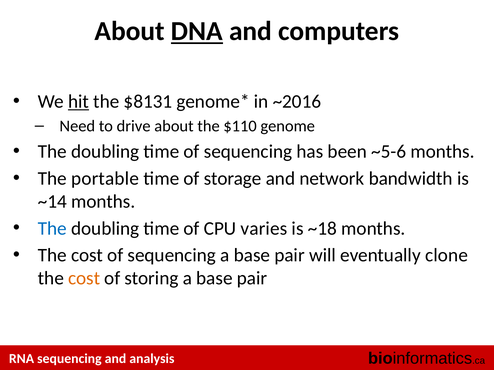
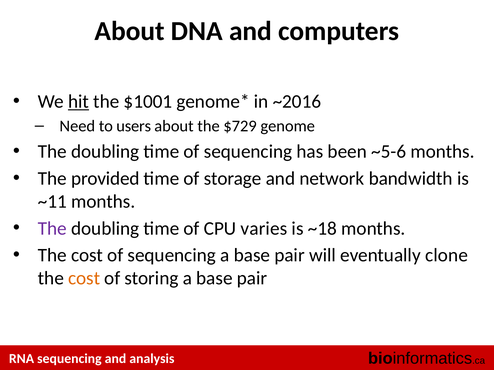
DNA underline: present -> none (197, 31)
$8131: $8131 -> $1001 (148, 102)
drive: drive -> users (134, 126)
$110: $110 -> $729 (240, 126)
portable: portable -> provided (105, 179)
~14: ~14 -> ~11 (52, 202)
The colour: blue -> purple (52, 229)
